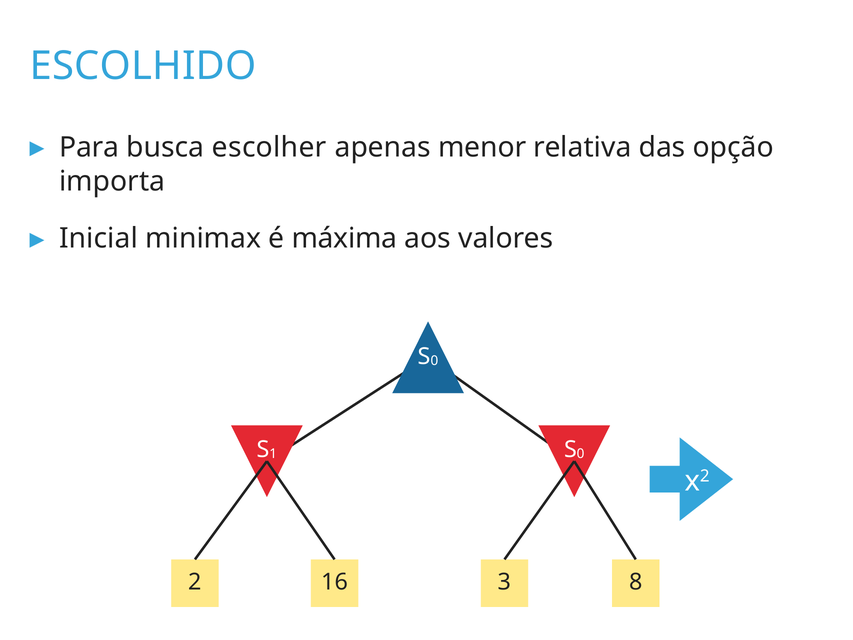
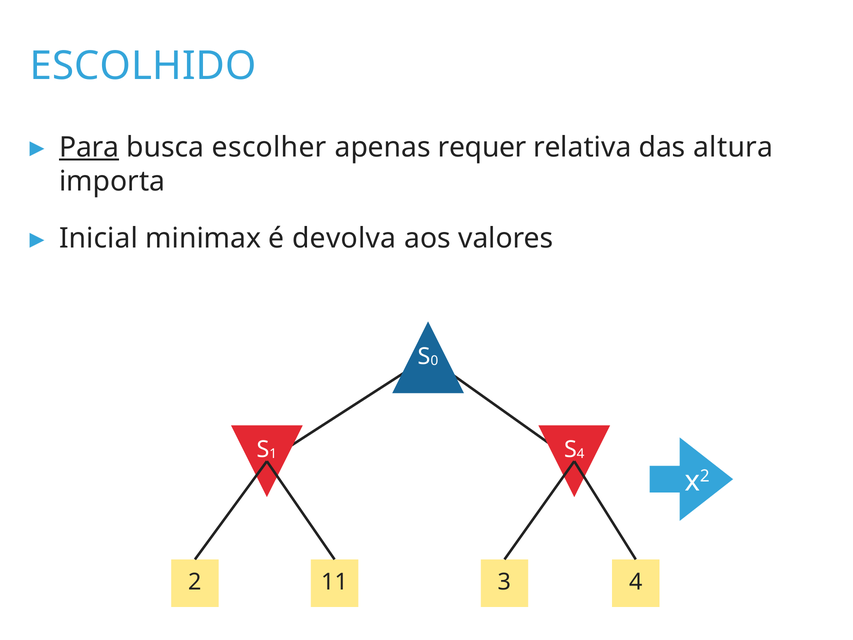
Para underline: none -> present (89, 147)
menor: menor -> requer (482, 147)
opção: opção -> altura (733, 147)
máxima: máxima -> devolva (344, 239)
0: 0 -> 4 (581, 454)
16: 16 -> 11 (335, 582)
3 8: 8 -> 4 (636, 582)
